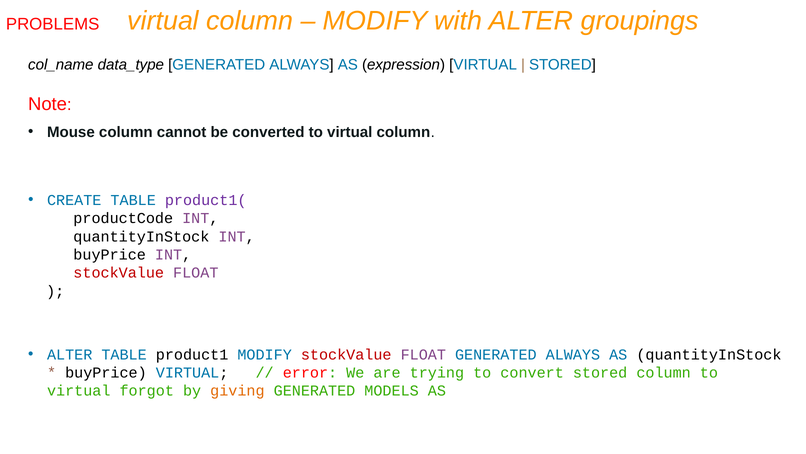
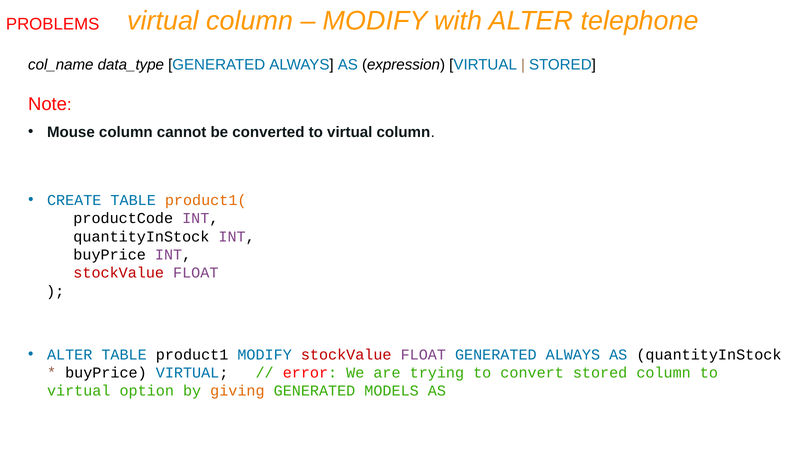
groupings: groupings -> telephone (640, 21)
product1( colour: purple -> orange (206, 200)
forgot: forgot -> option (147, 390)
